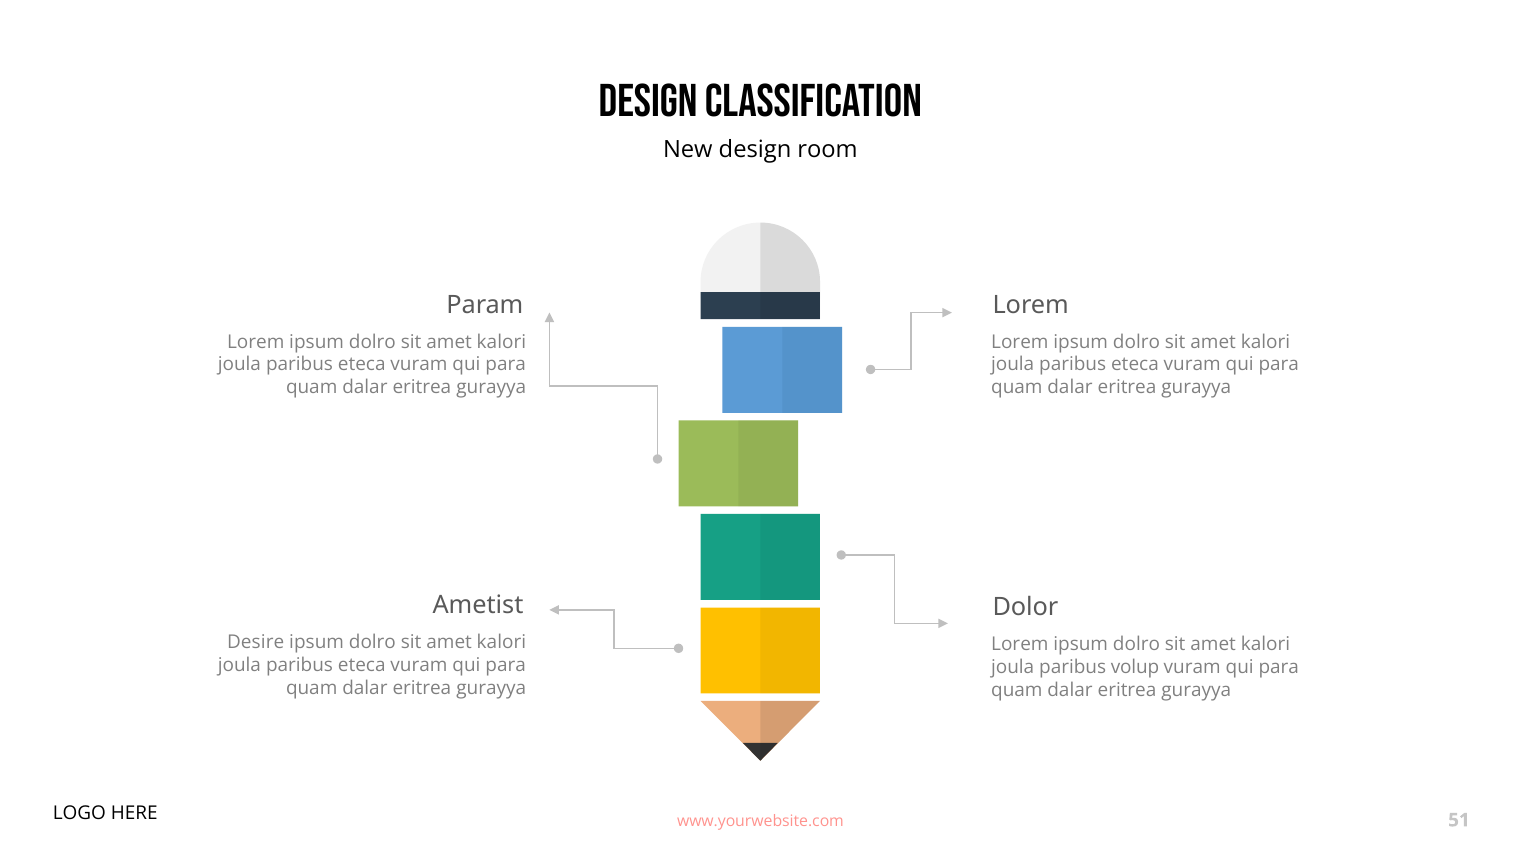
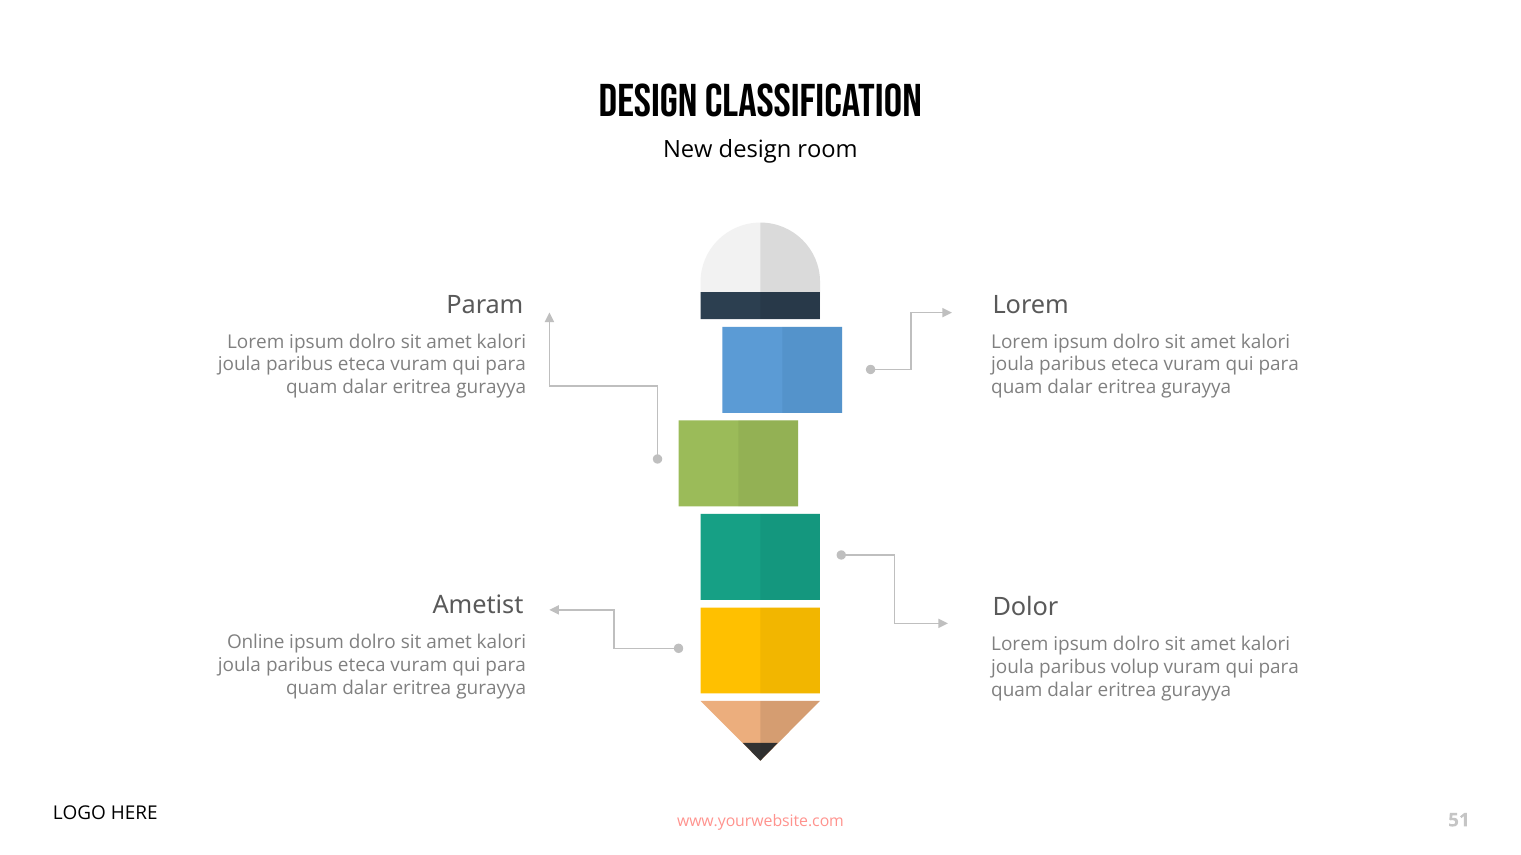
Desire: Desire -> Online (256, 643)
